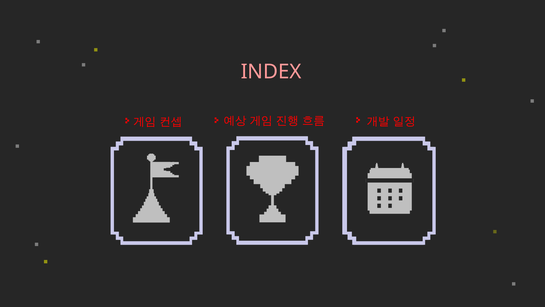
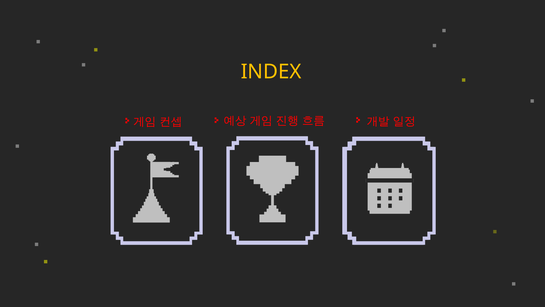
INDEX colour: pink -> yellow (271, 72)
